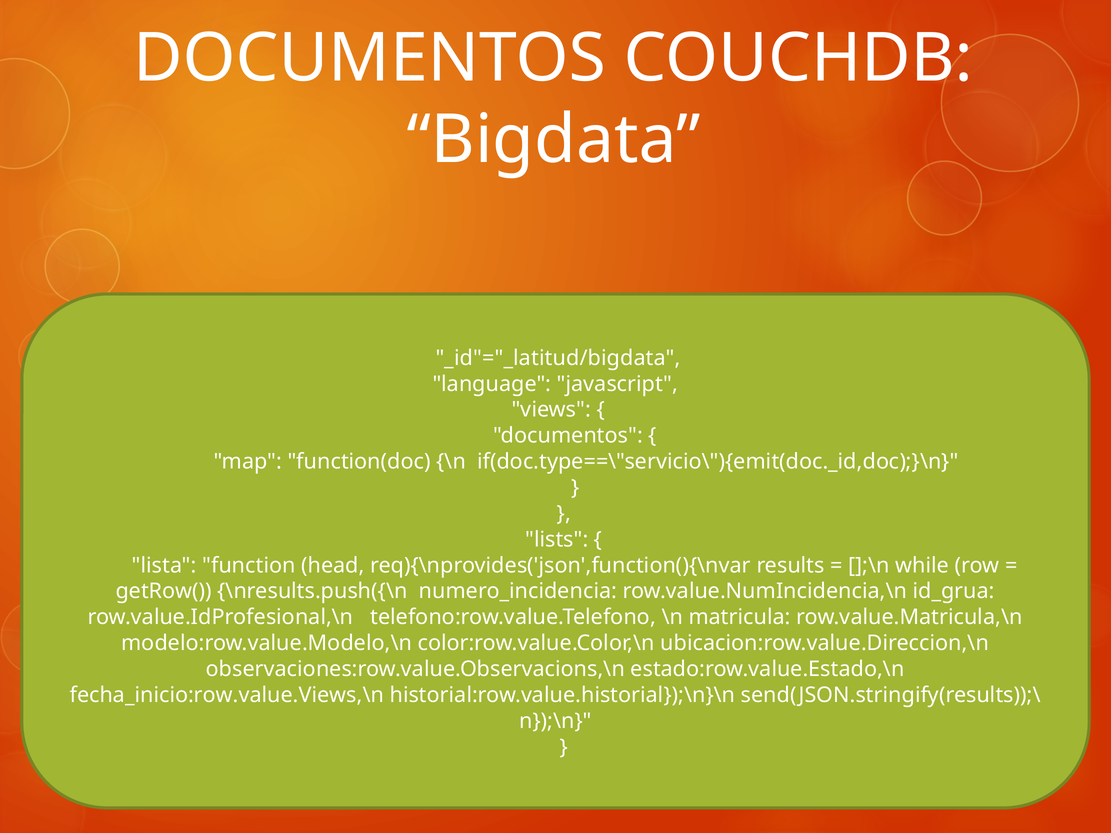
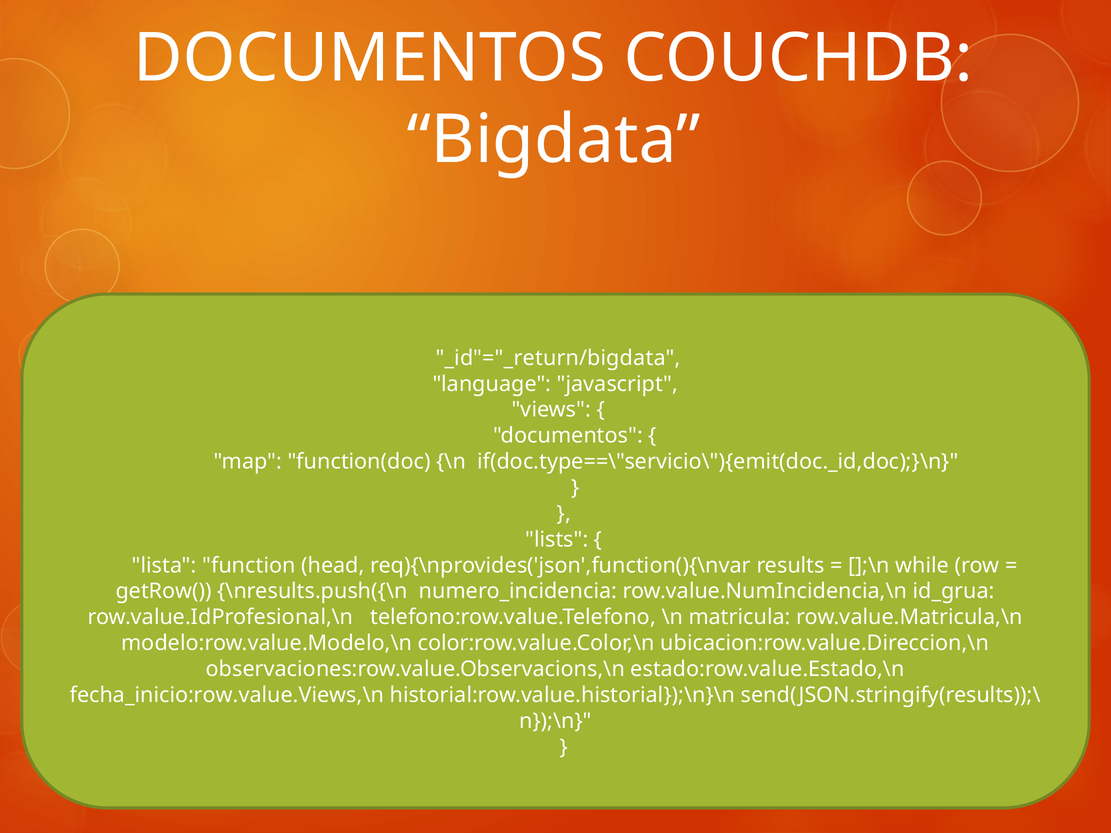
_id"="_latitud/bigdata: _id"="_latitud/bigdata -> _id"="_return/bigdata (558, 358)
